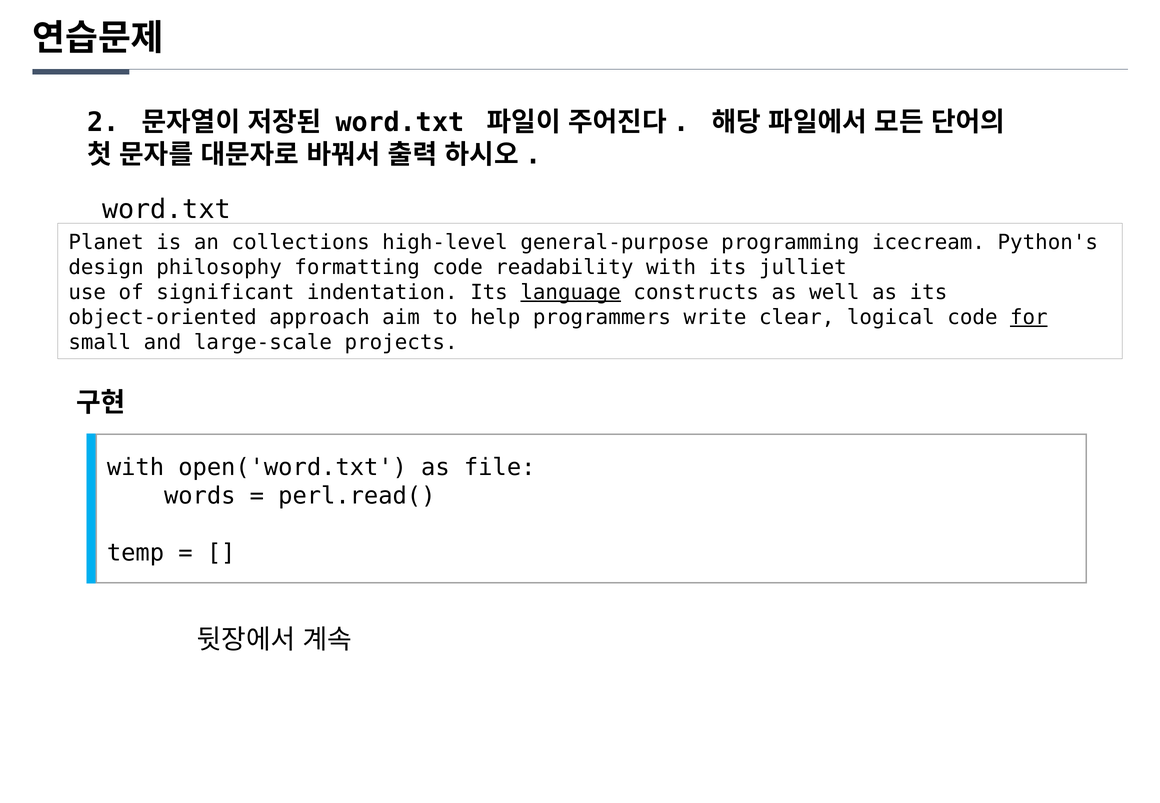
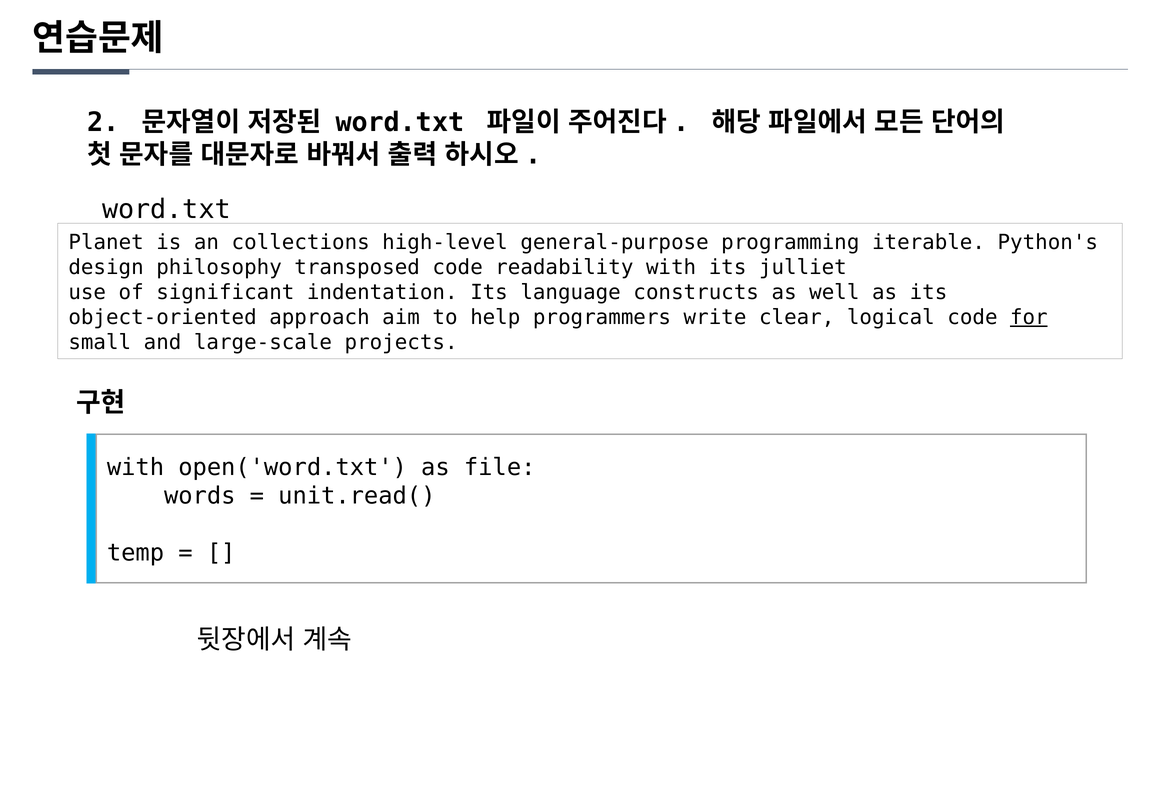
icecream: icecream -> iterable (928, 242)
formatting: formatting -> transposed (357, 267)
language underline: present -> none (571, 292)
perl.read(: perl.read( -> unit.read( (357, 496)
